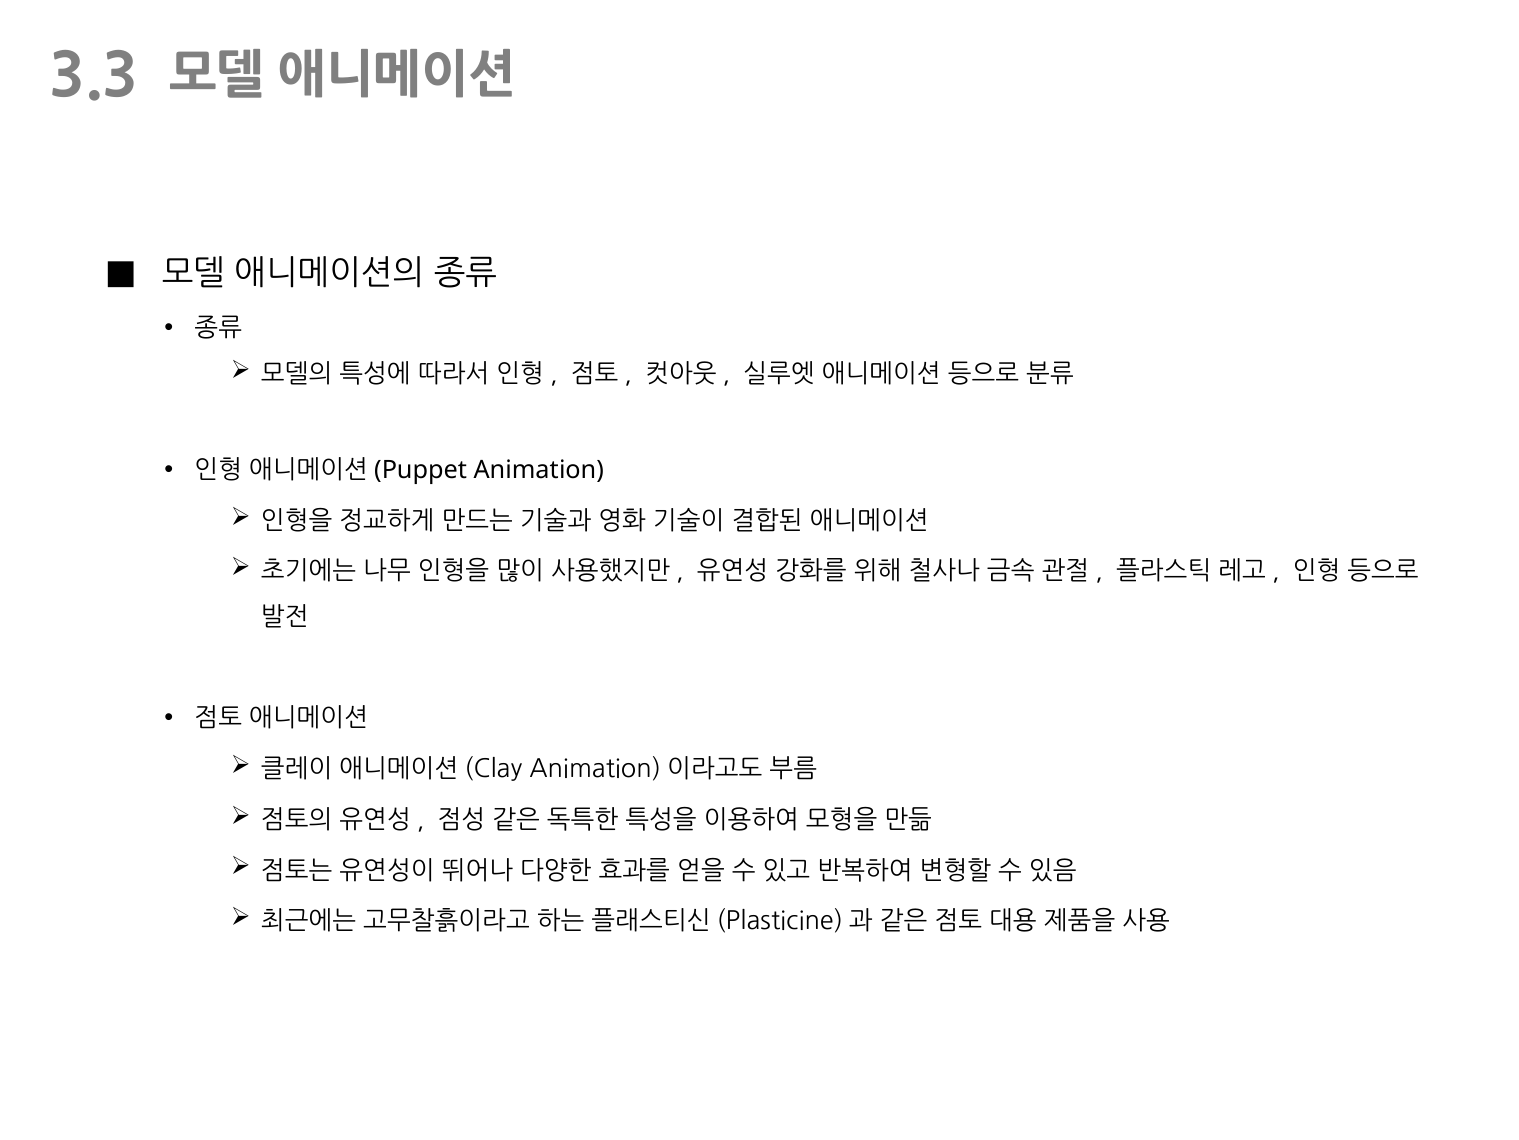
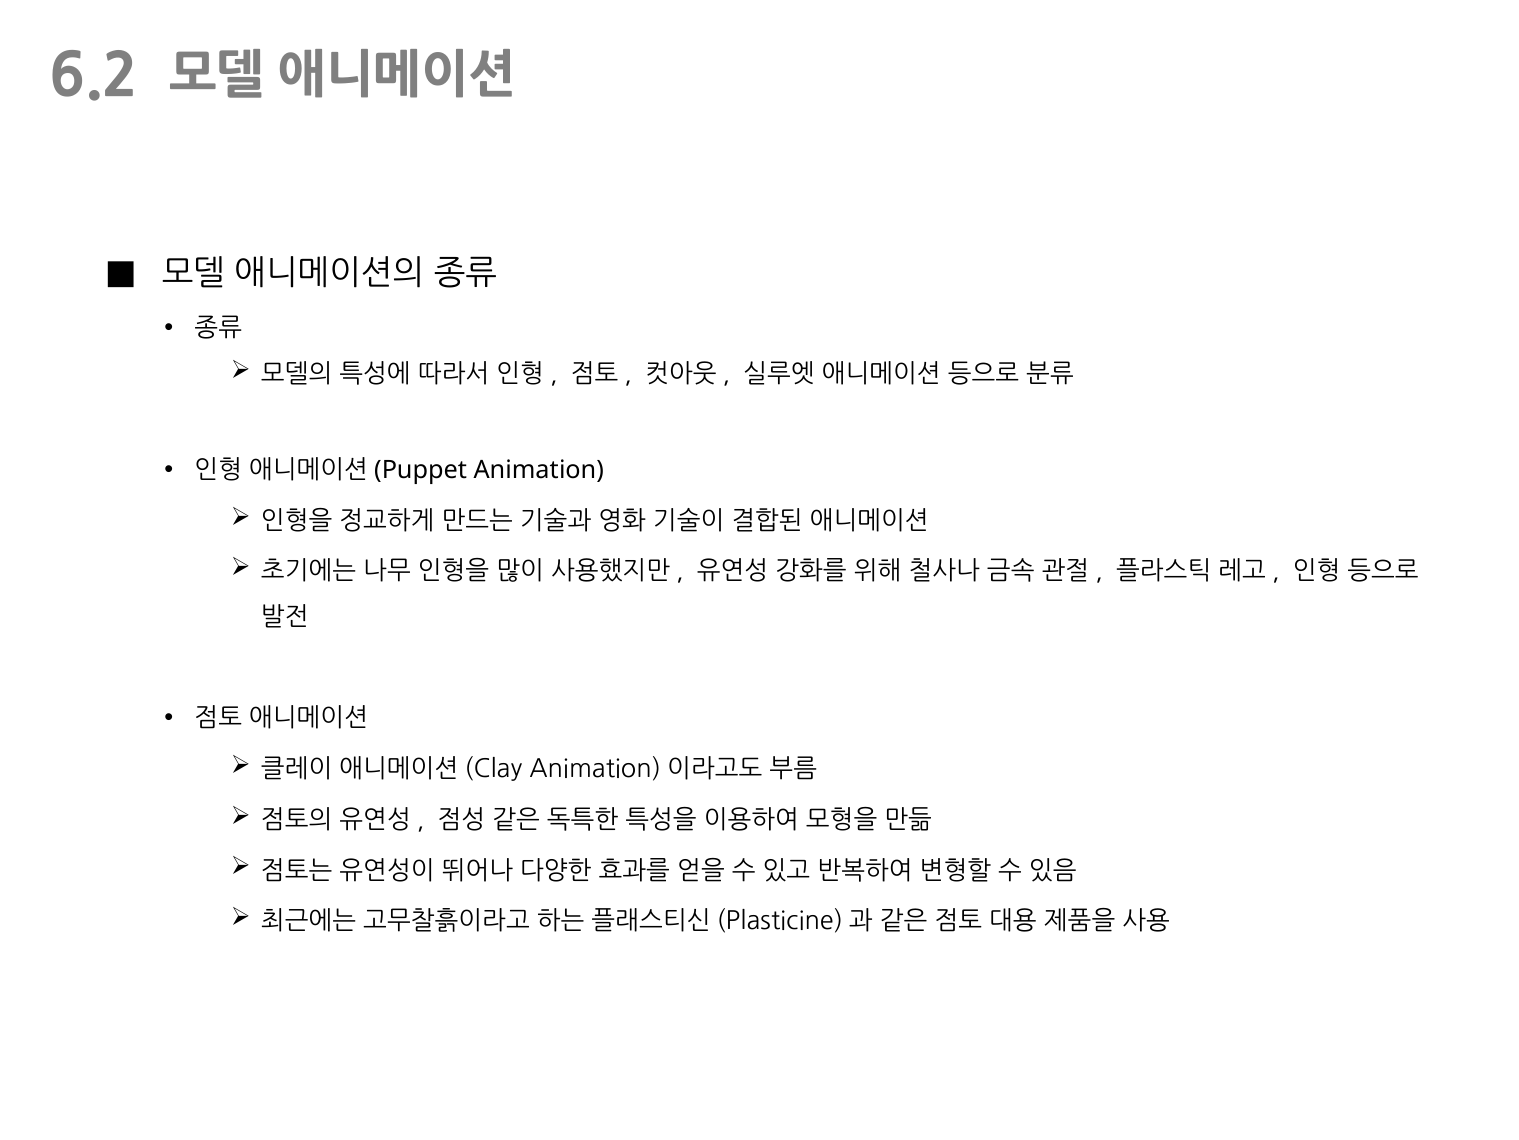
3.3: 3.3 -> 6.2 (94, 77)
